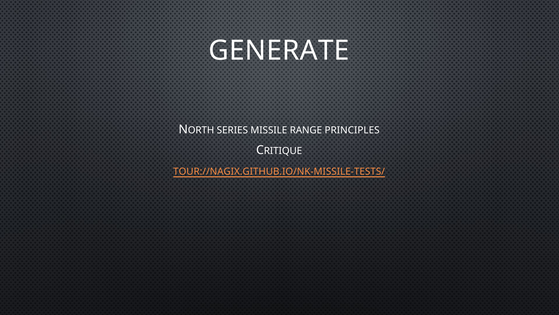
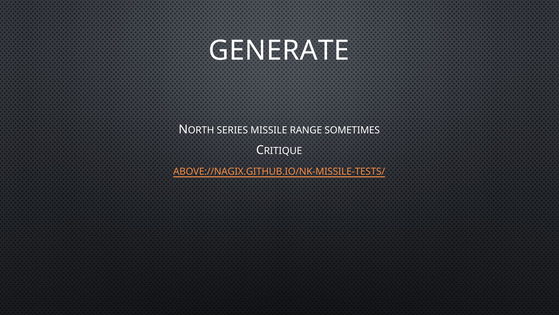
PRINCIPLES: PRINCIPLES -> SOMETIMES (352, 130)
TOUR://NAGIX.GITHUB.IO/NK-MISSILE-TESTS/: TOUR://NAGIX.GITHUB.IO/NK-MISSILE-TESTS/ -> ABOVE://NAGIX.GITHUB.IO/NK-MISSILE-TESTS/ (279, 171)
